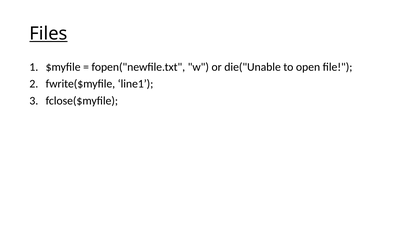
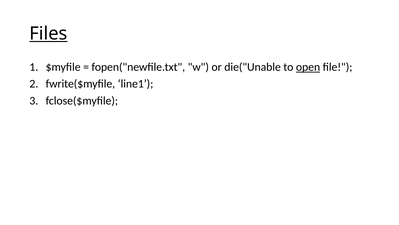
open underline: none -> present (308, 67)
